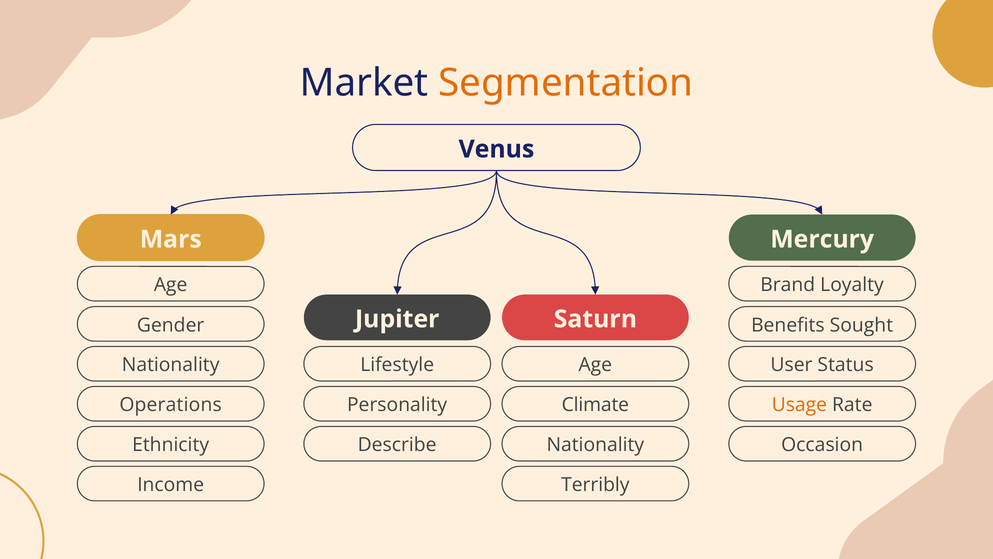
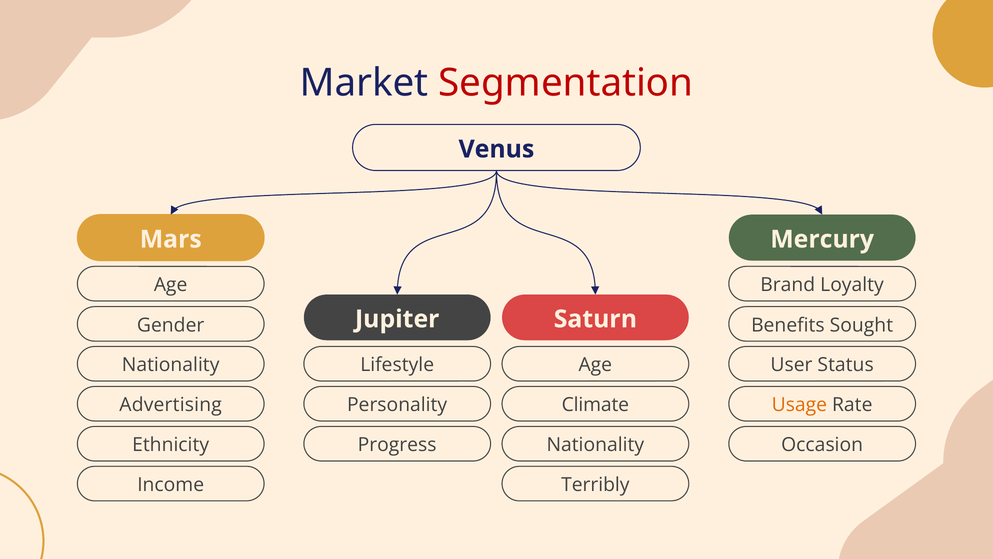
Segmentation colour: orange -> red (566, 83)
Operations: Operations -> Advertising (171, 405)
Describe: Describe -> Progress (397, 445)
